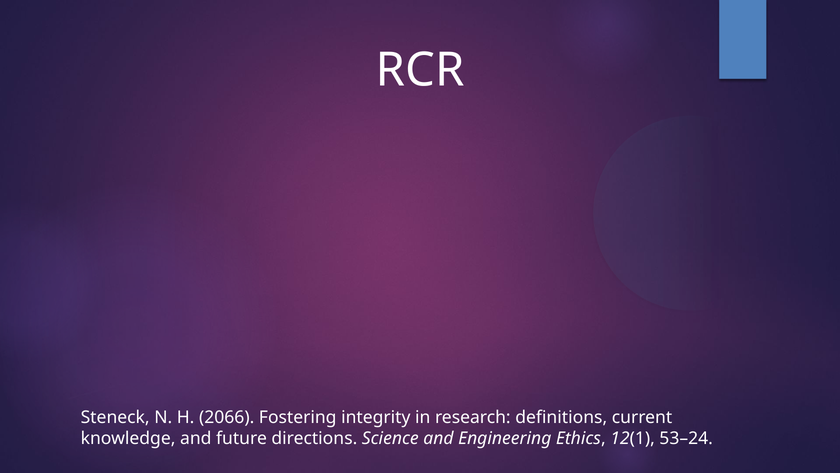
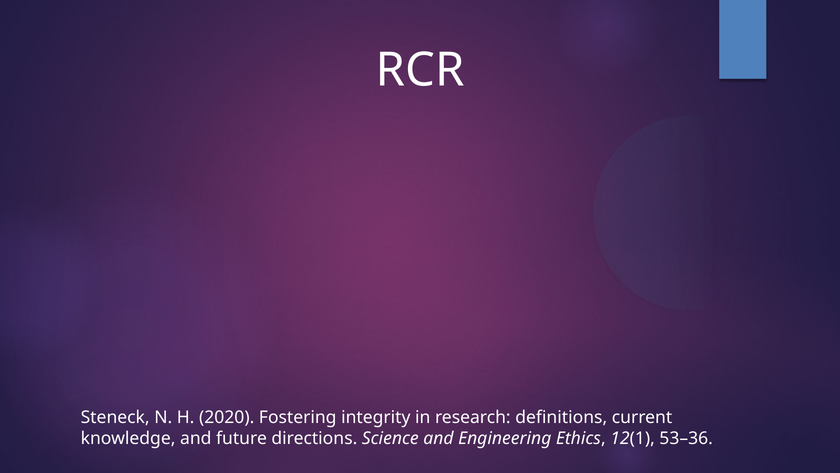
2066: 2066 -> 2020 (227, 417)
53–24: 53–24 -> 53–36 (686, 438)
